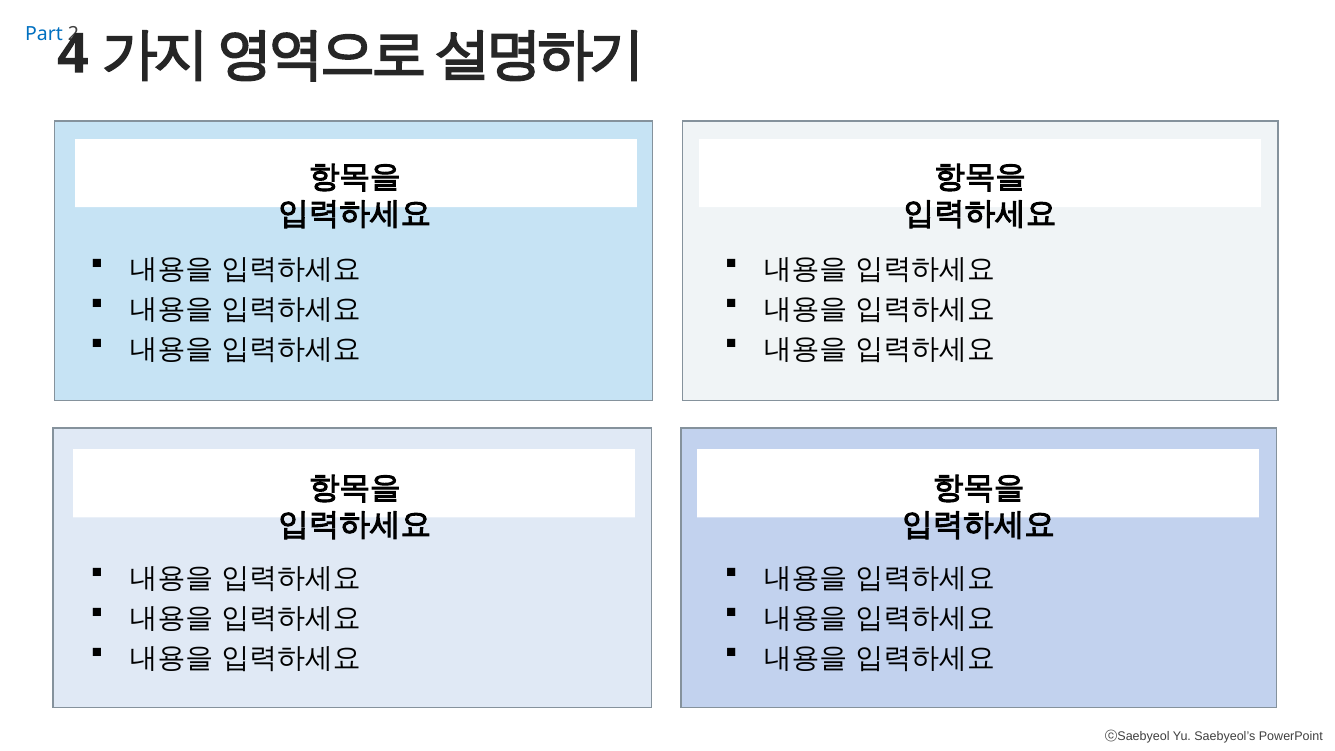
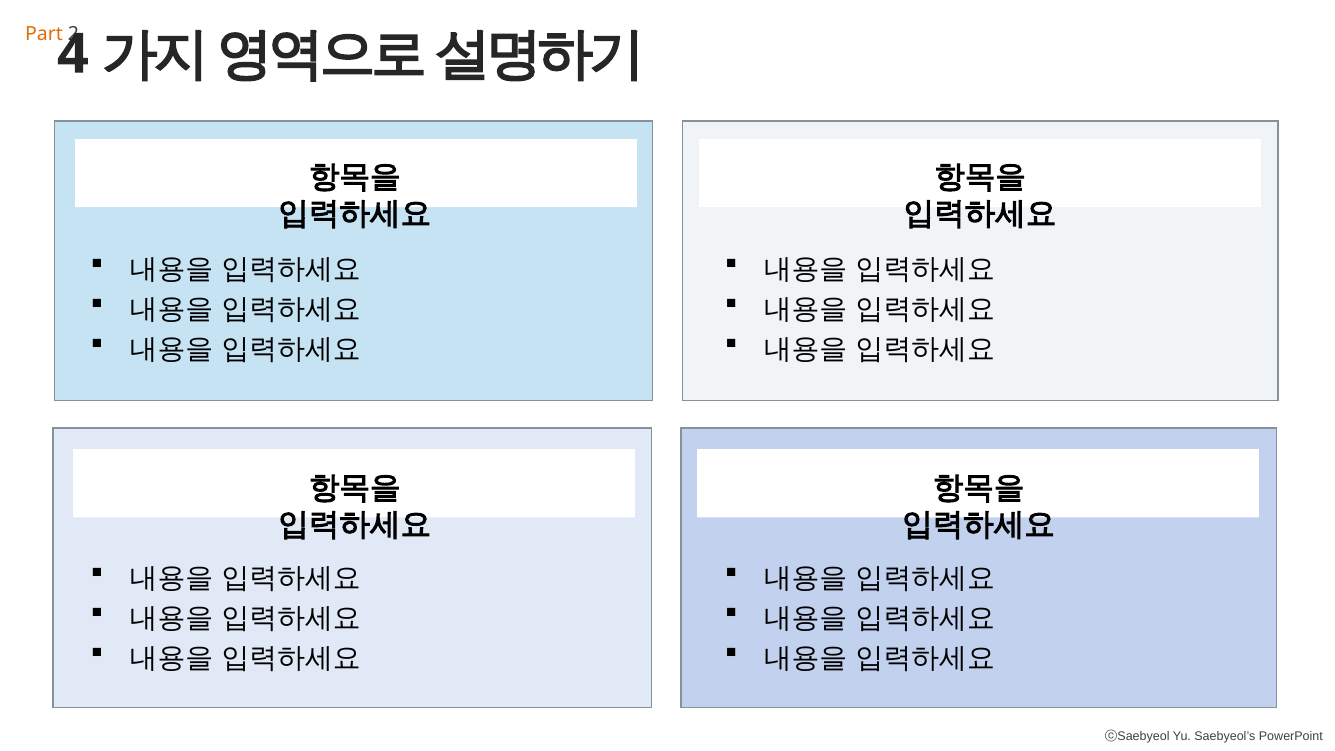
Part colour: blue -> orange (44, 34)
